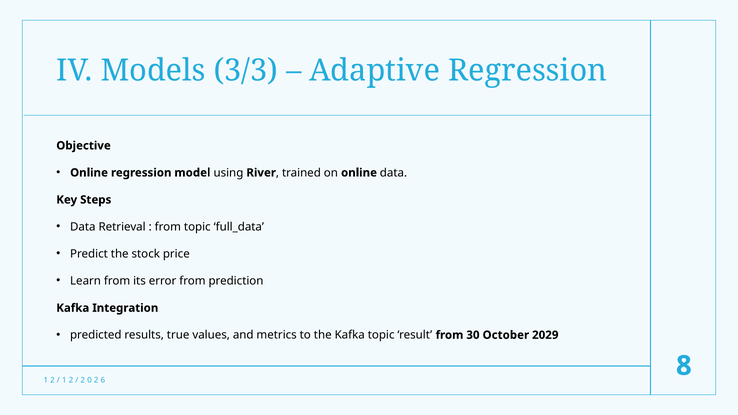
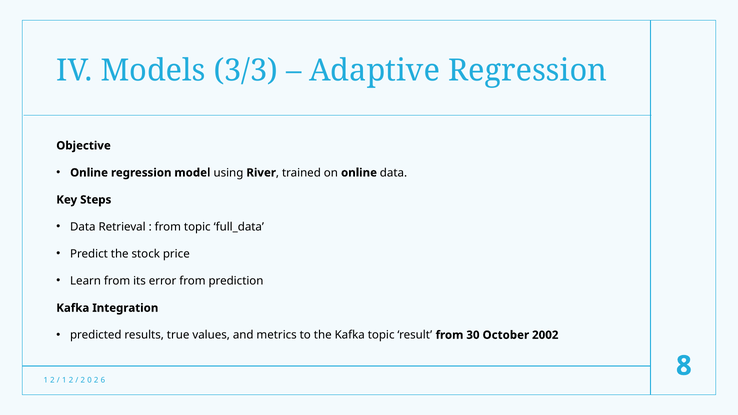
2029: 2029 -> 2002 (545, 335)
